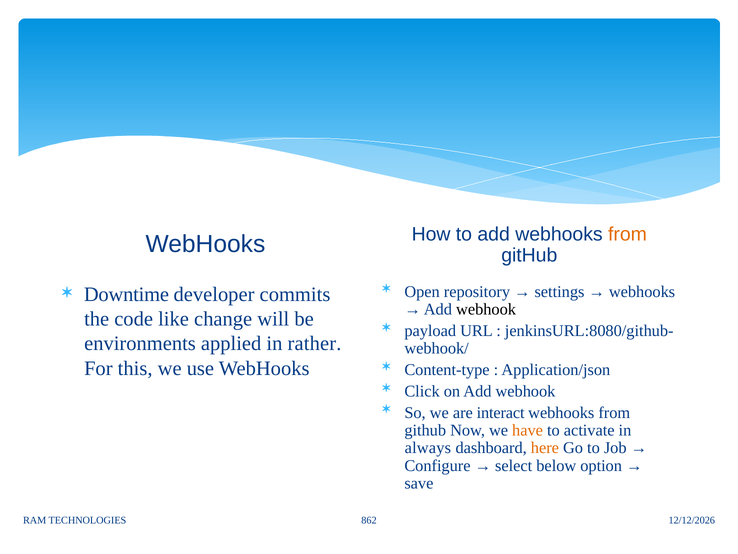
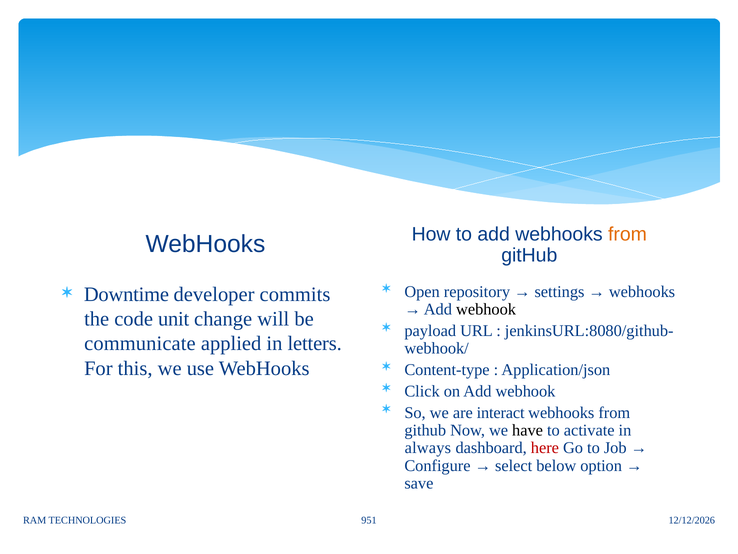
like: like -> unit (174, 319)
environments: environments -> communicate (140, 343)
rather: rather -> letters (315, 343)
have colour: orange -> black (528, 430)
here colour: orange -> red (545, 448)
862: 862 -> 951 (369, 520)
